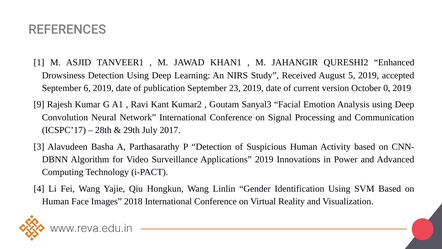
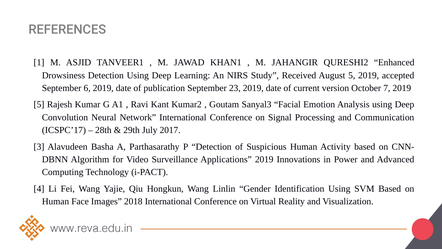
0: 0 -> 7 (387, 88)
9: 9 -> 5 (39, 104)
